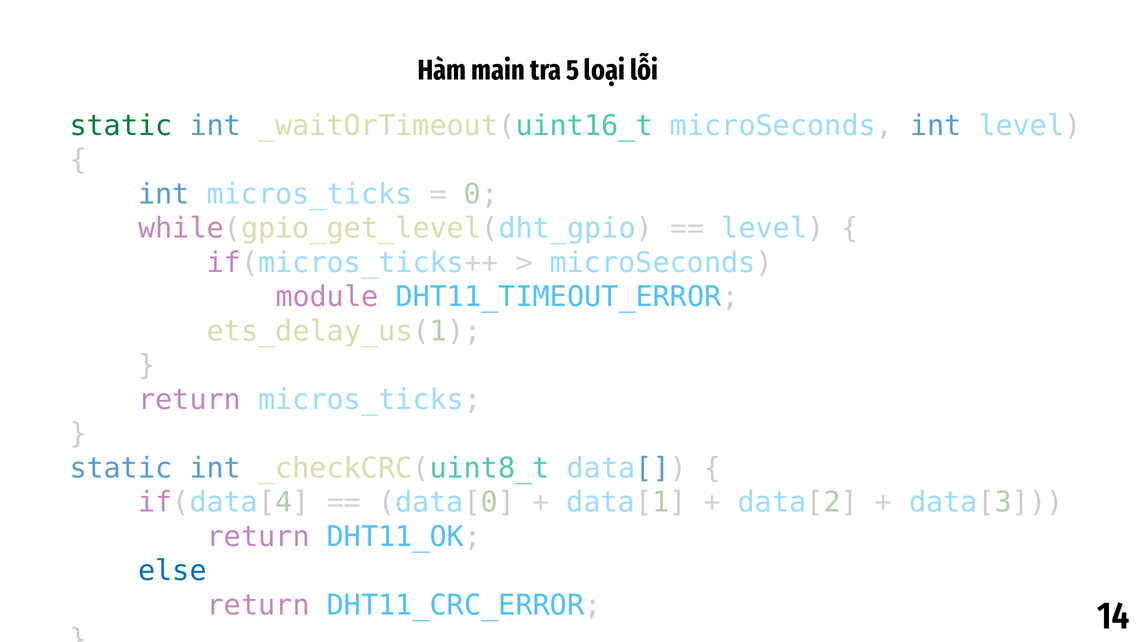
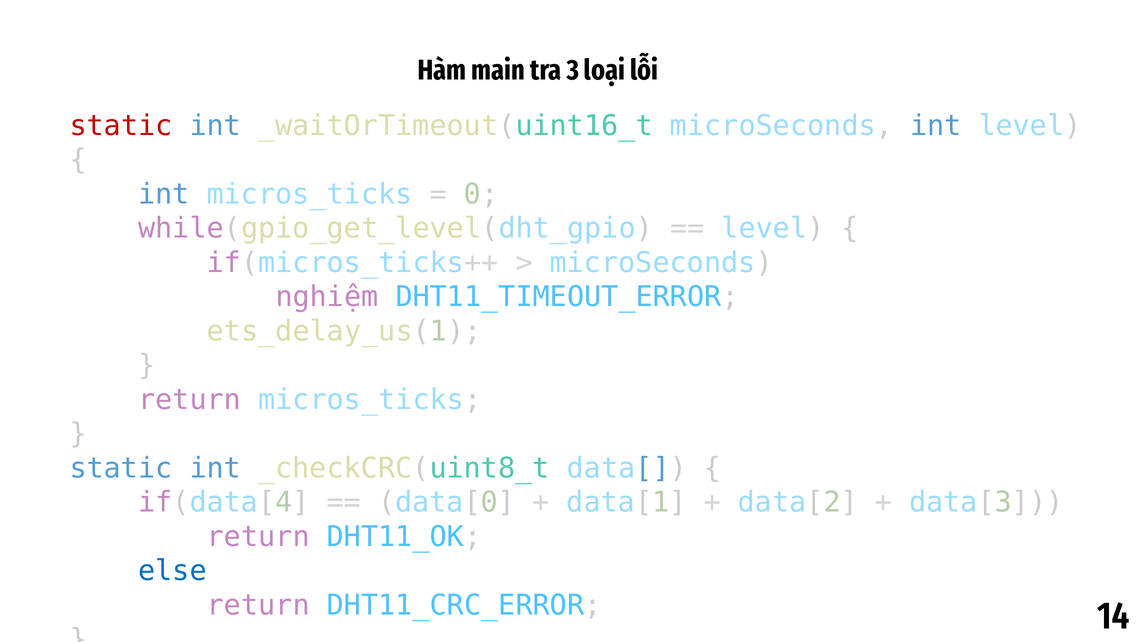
5: 5 -> 3 (573, 71)
static colour: green -> red (121, 126)
module: module -> nghiệm (327, 297)
